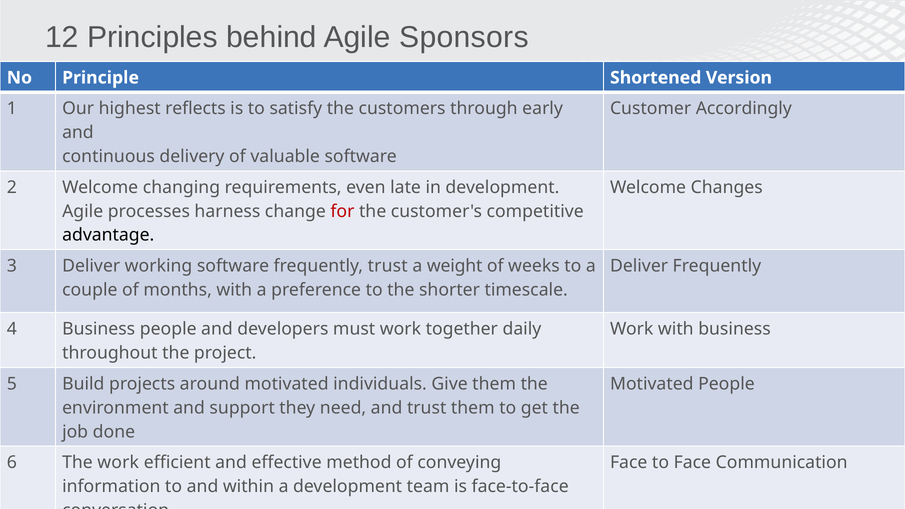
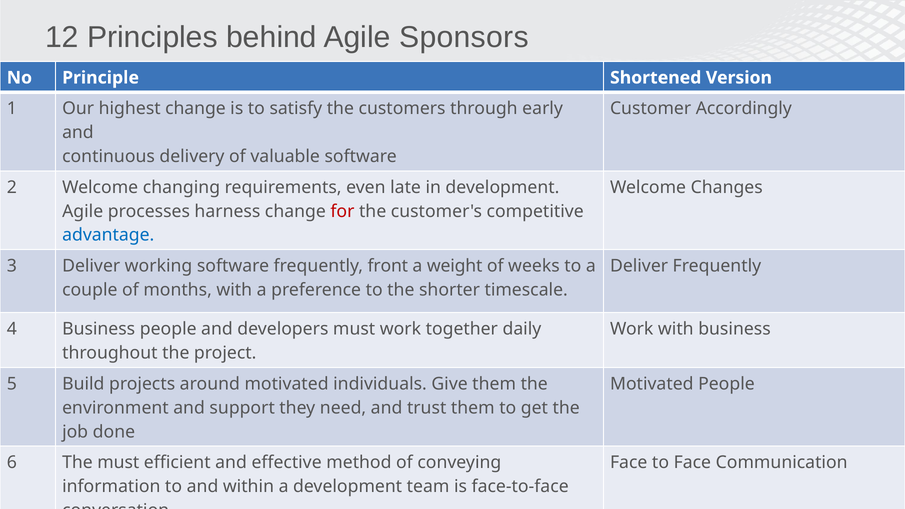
highest reflects: reflects -> change (195, 109)
advantage colour: black -> blue (108, 235)
frequently trust: trust -> front (388, 266)
The work: work -> must (118, 463)
